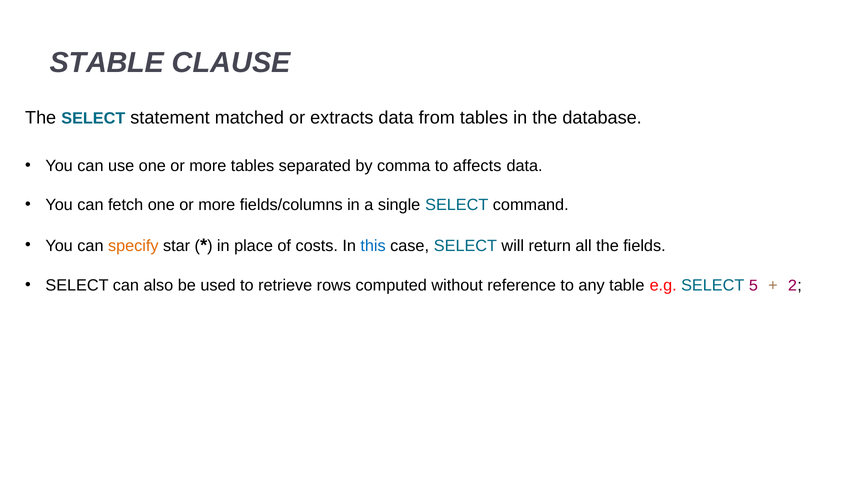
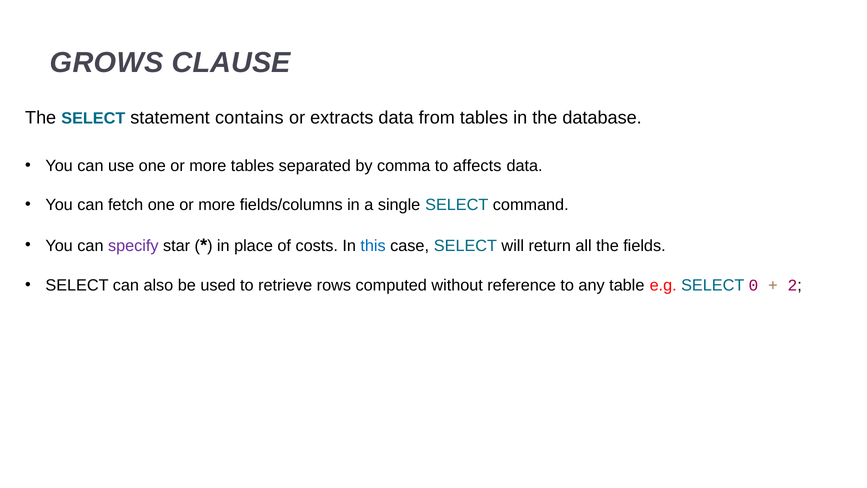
STABLE: STABLE -> GROWS (107, 63)
matched: matched -> contains (249, 118)
specify colour: orange -> purple (133, 246)
5: 5 -> 0 (753, 285)
